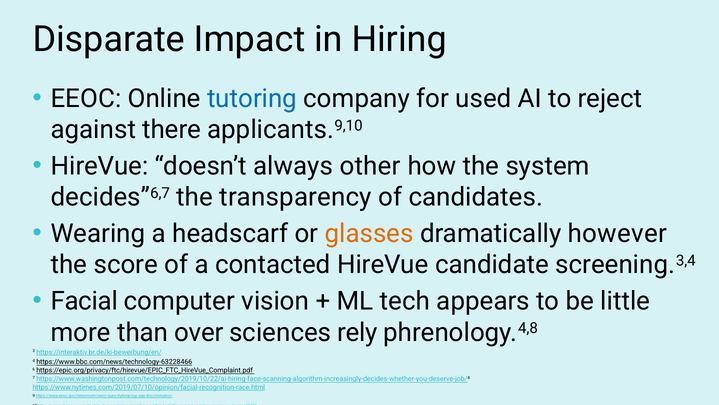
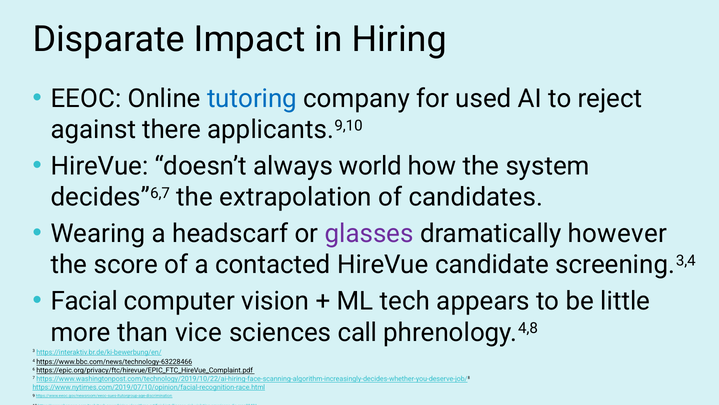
other: other -> world (370, 166)
transparency: transparency -> extrapolation (296, 197)
glasses colour: orange -> purple (369, 233)
over: over -> vice (199, 332)
rely: rely -> call (357, 332)
